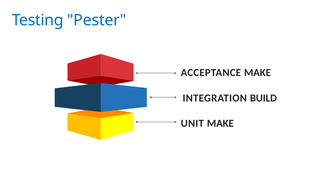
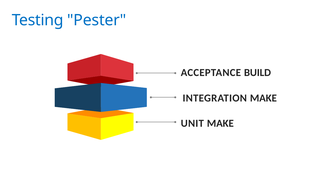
ACCEPTANCE MAKE: MAKE -> BUILD (257, 73)
INTEGRATION BUILD: BUILD -> MAKE (263, 98)
